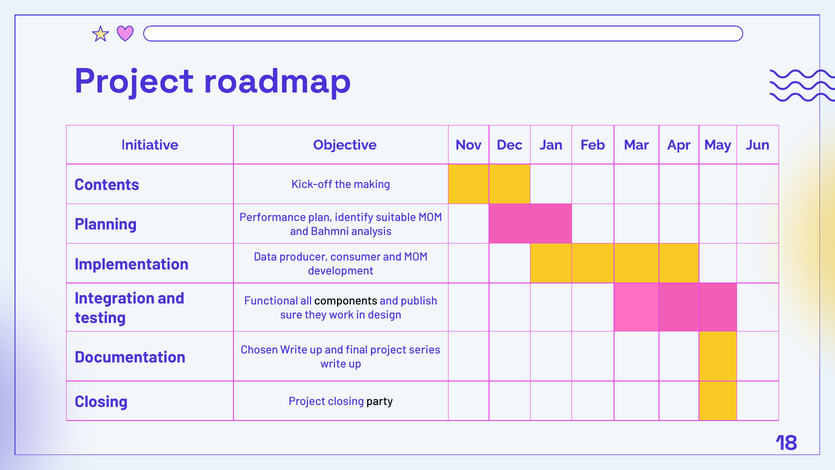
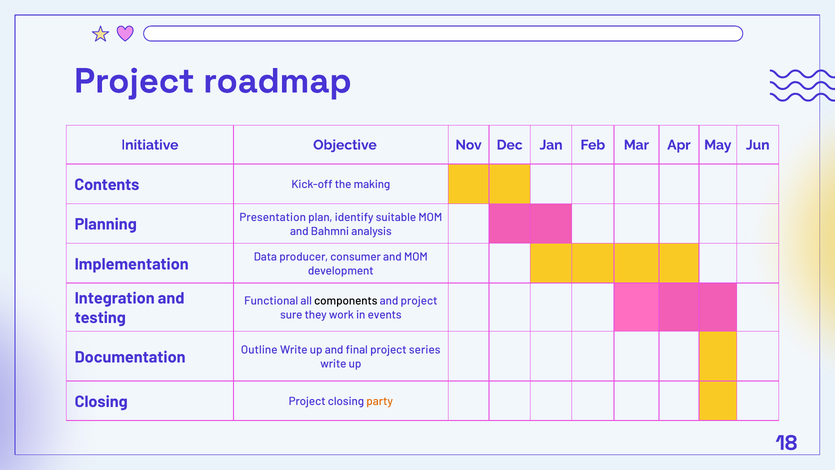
Performance: Performance -> Presentation (273, 217)
and publish: publish -> project (419, 301)
design: design -> events (385, 315)
Chosen: Chosen -> Outline (259, 350)
party colour: black -> orange (380, 401)
